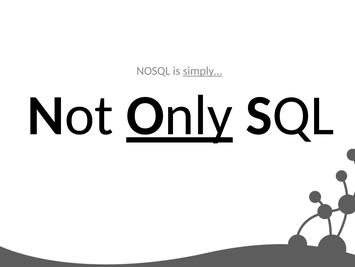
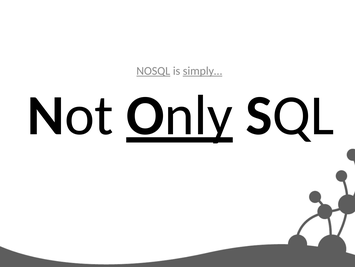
NOSQL underline: none -> present (153, 71)
